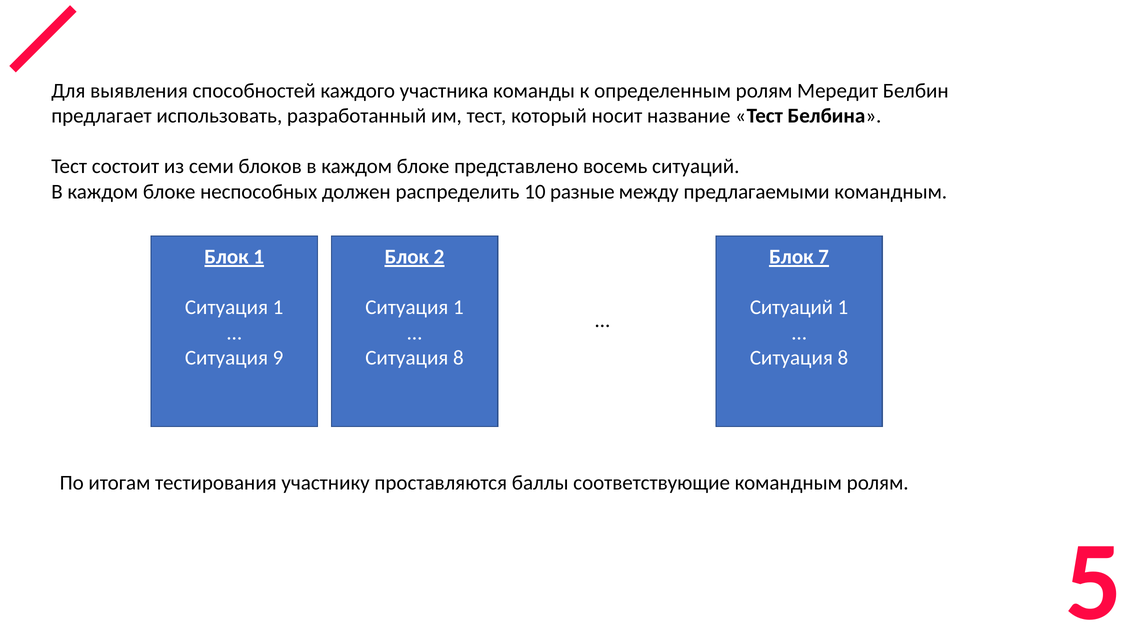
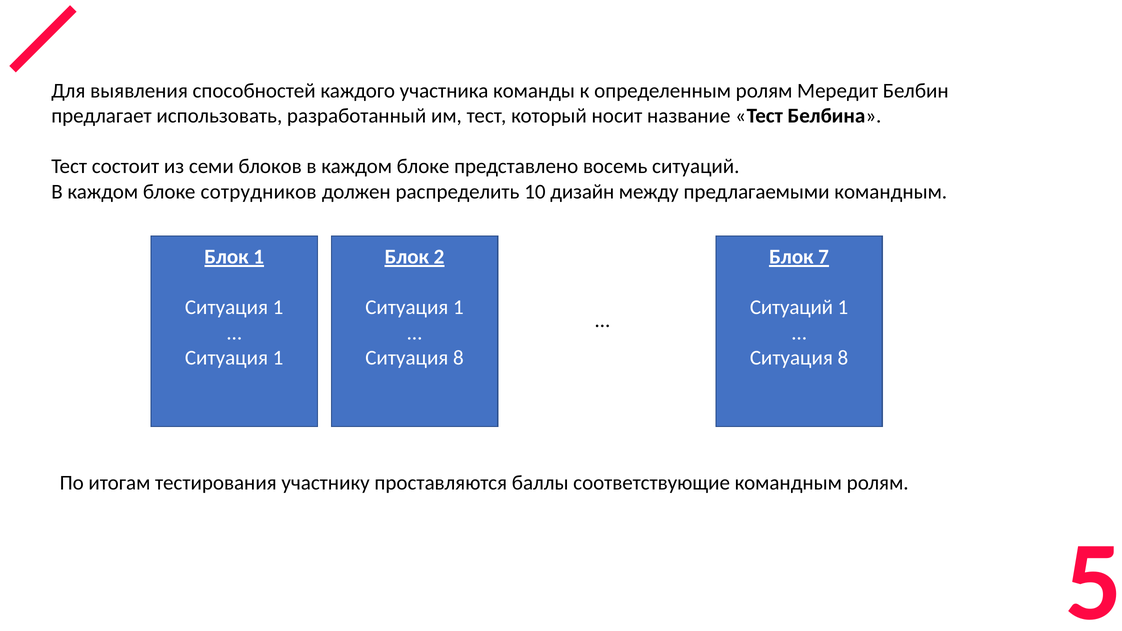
неспособных: неспособных -> сотрудников (259, 192)
разные: разные -> дизайн (582, 192)
9: 9 -> 1 (278, 358)
